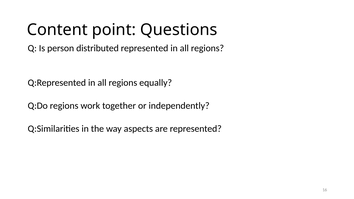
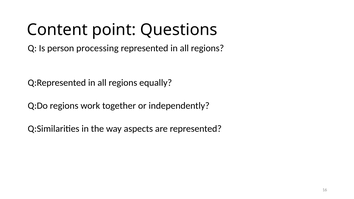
distributed: distributed -> processing (97, 48)
